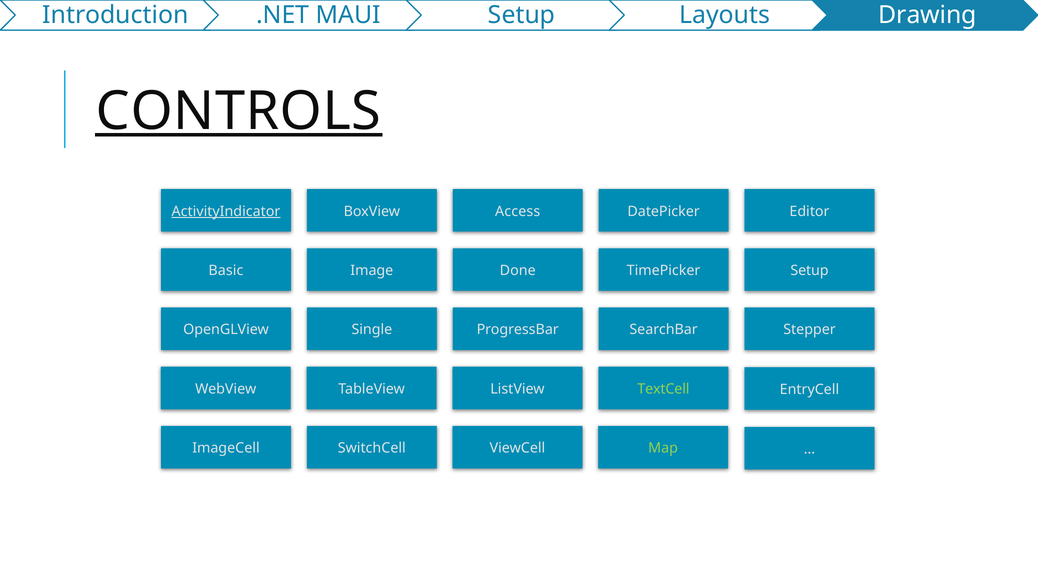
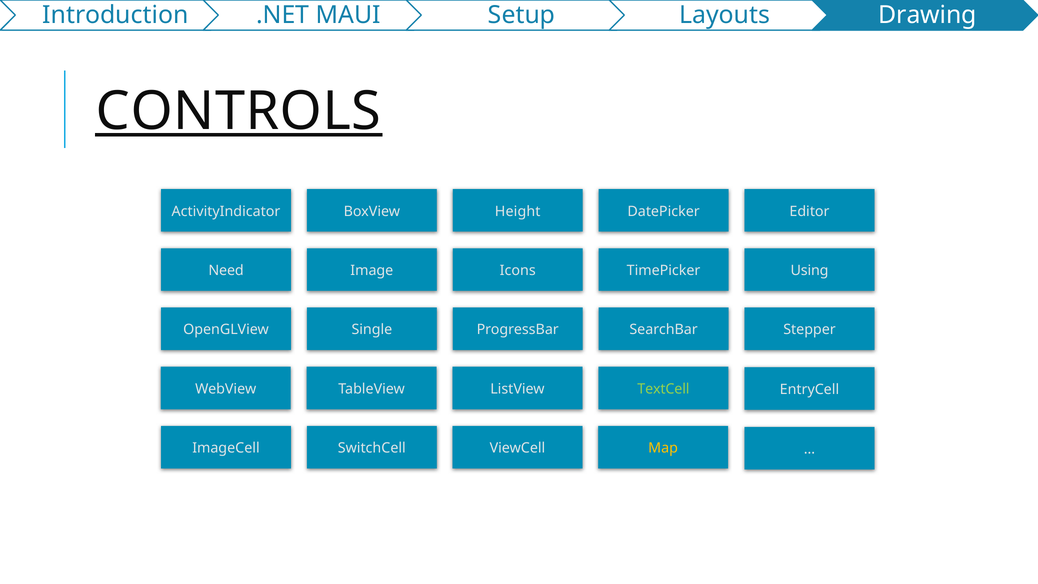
ActivityIndicator underline: present -> none (226, 211)
Access: Access -> Height (518, 211)
Basic: Basic -> Need (226, 270)
Done: Done -> Icons (518, 270)
Setup: Setup -> Using (810, 270)
Map colour: light green -> yellow (663, 448)
